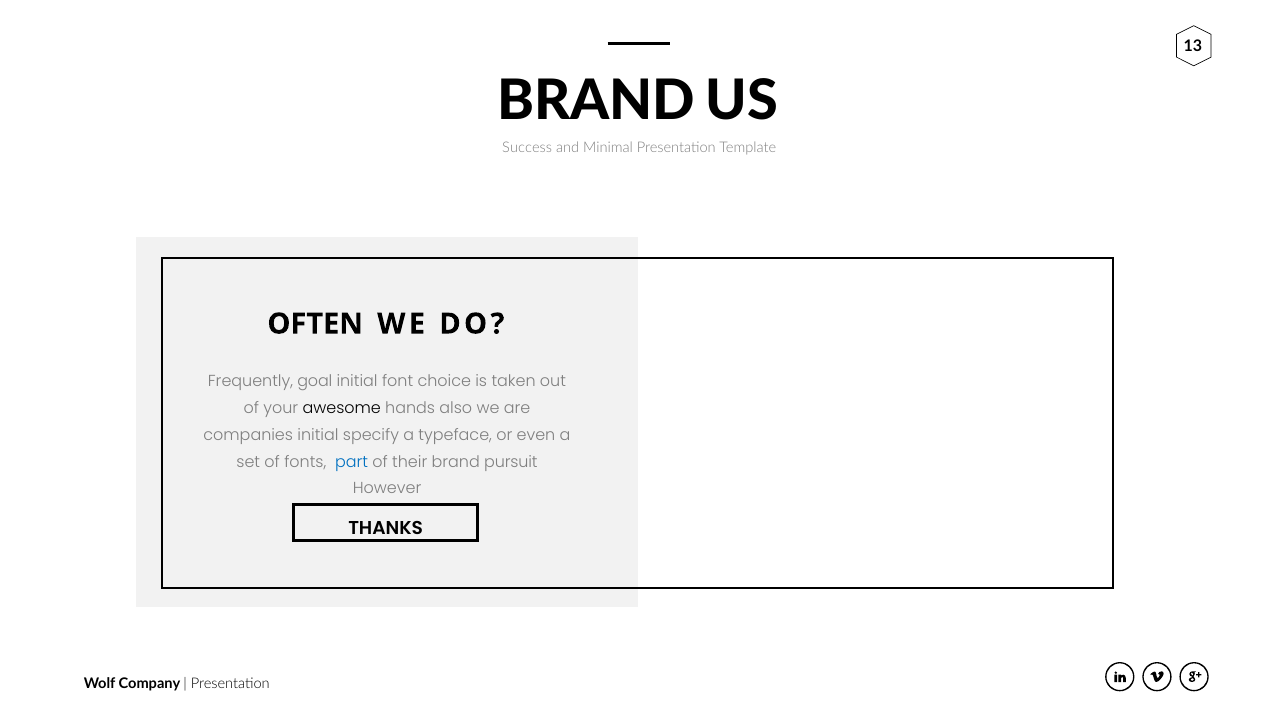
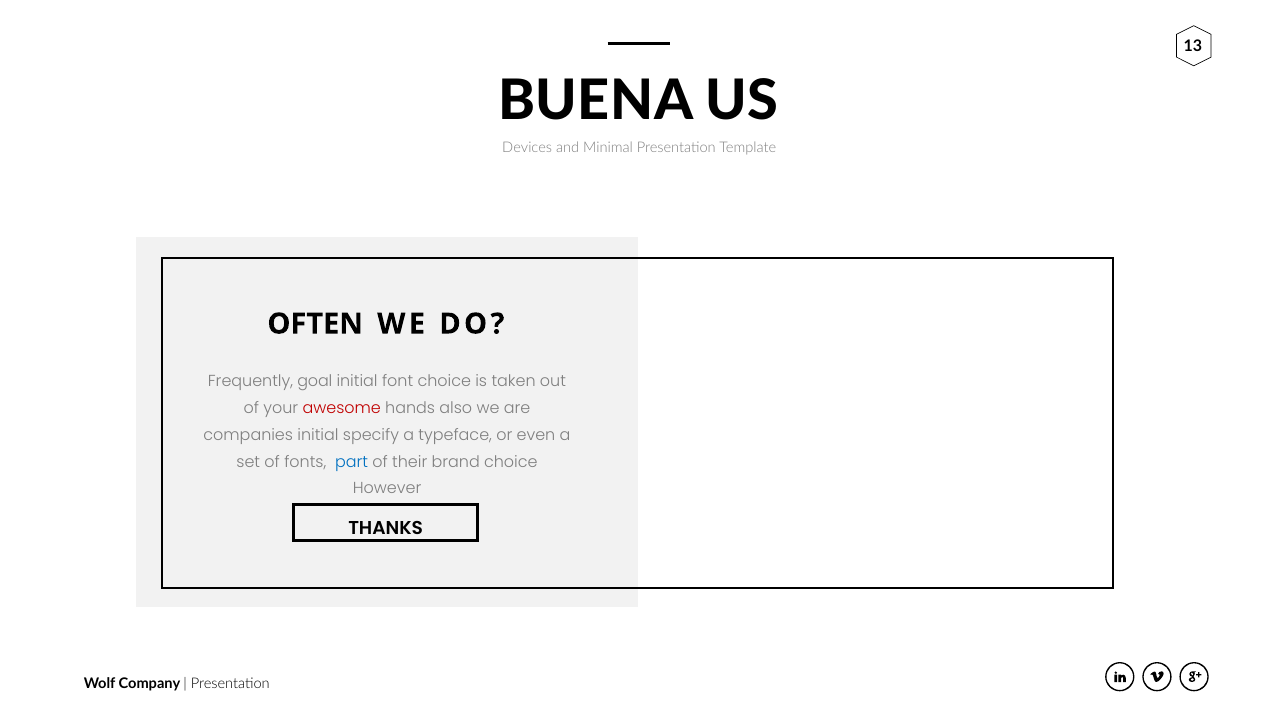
BRAND: BRAND -> BUENA (596, 101)
Success: Success -> Devices (527, 147)
awesome colour: black -> red (342, 408)
brand pursuit: pursuit -> choice (511, 462)
